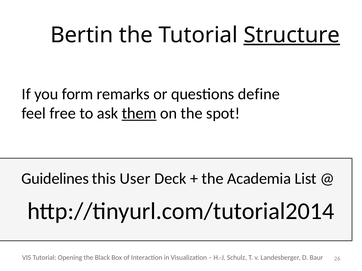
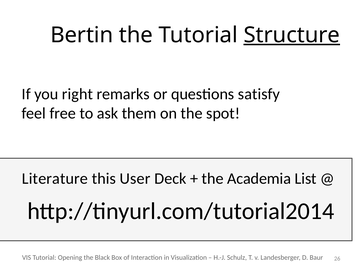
form: form -> right (77, 94)
define: define -> satisfy (259, 94)
them underline: present -> none (139, 114)
Guidelines: Guidelines -> Literature (55, 179)
